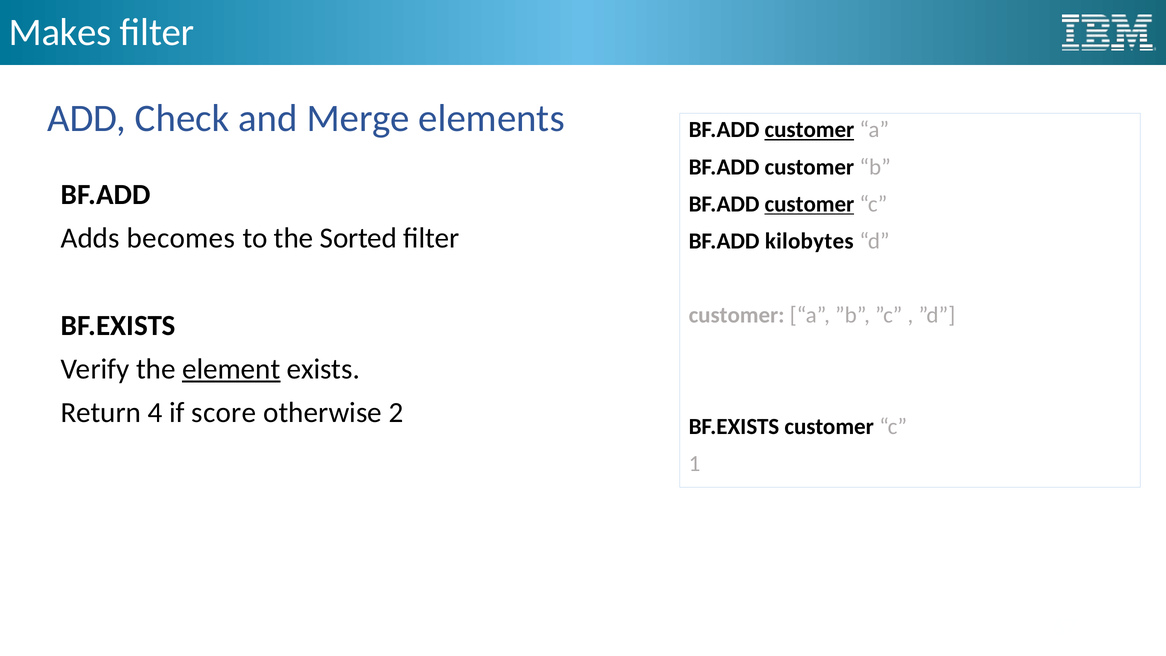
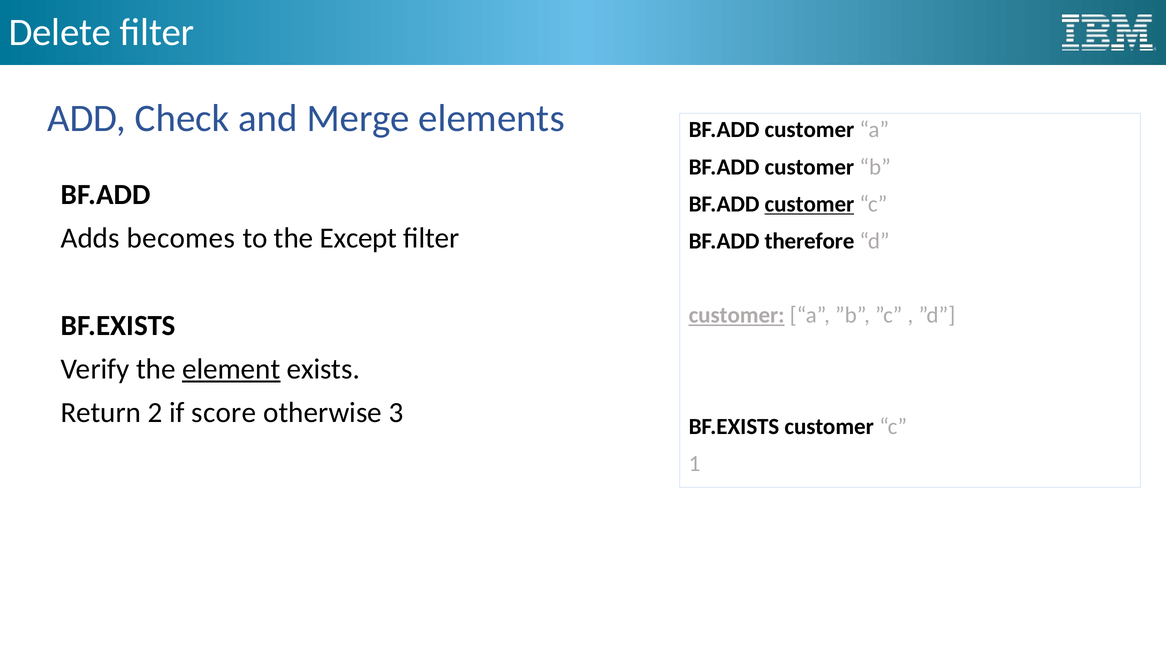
Makes: Makes -> Delete (60, 32)
customer underline: present -> none (809, 130)
Sorted: Sorted -> Except (358, 238)
kilobytes: kilobytes -> therefore (809, 241)
customer underline: none -> present (737, 315)
4: 4 -> 2 (155, 413)
2: 2 -> 3 (396, 413)
